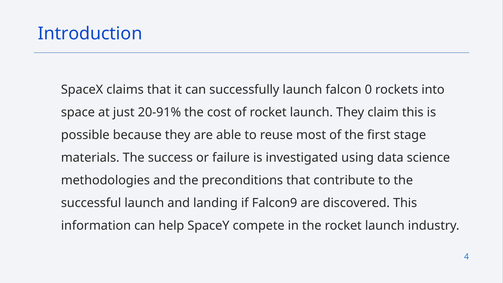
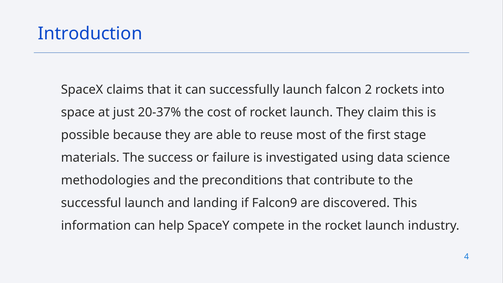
0: 0 -> 2 (368, 90)
20-91%: 20-91% -> 20-37% (159, 112)
